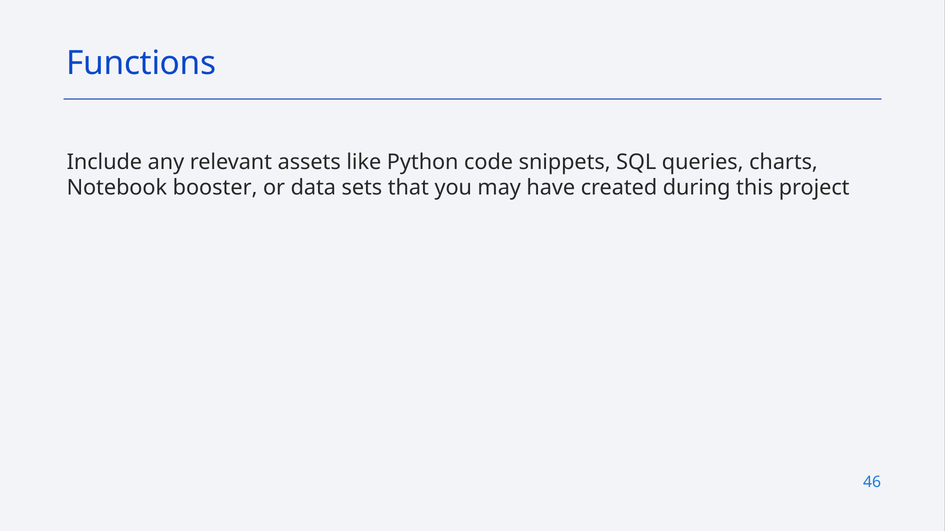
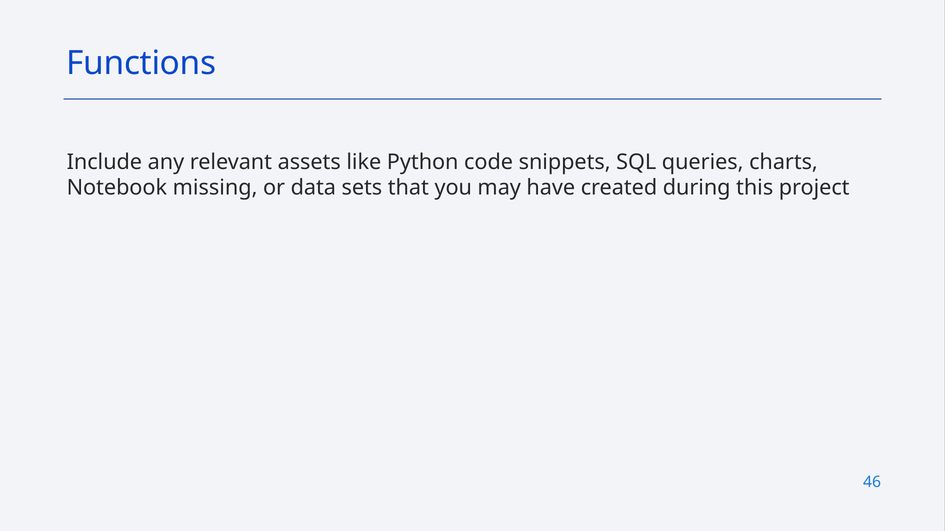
booster: booster -> missing (215, 188)
